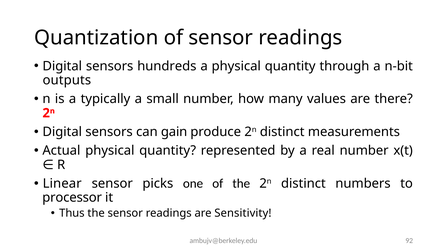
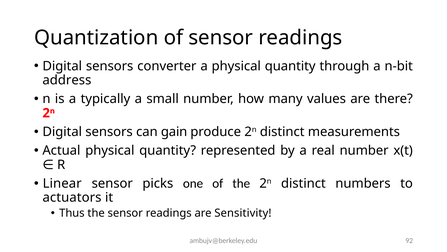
hundreds: hundreds -> converter (167, 66)
outputs: outputs -> address (67, 80)
processor: processor -> actuators (72, 197)
